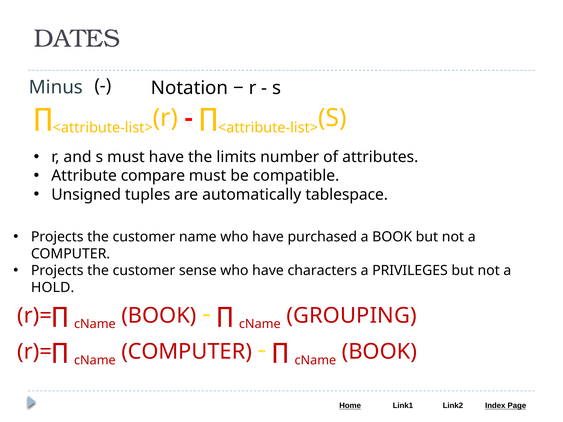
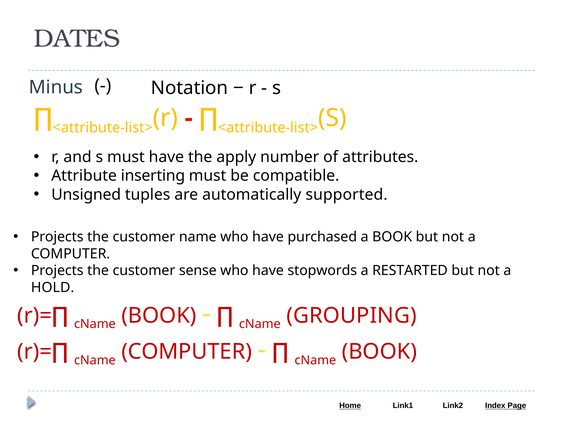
limits: limits -> apply (236, 157)
compare: compare -> inserting (153, 176)
tablespace: tablespace -> supported (347, 195)
characters: characters -> stopwords (322, 271)
PRIVILEGES: PRIVILEGES -> RESTARTED (410, 271)
